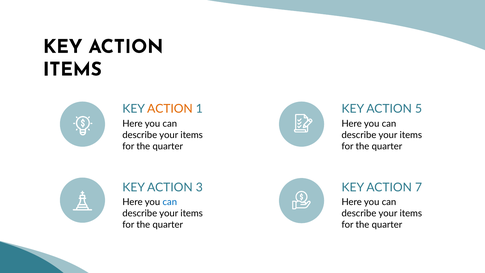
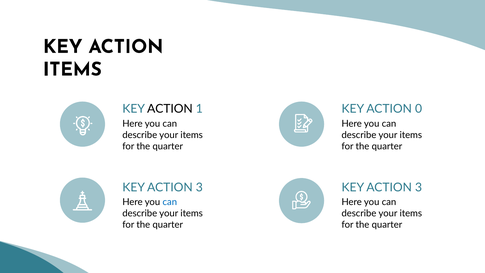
ACTION colour: orange -> black (170, 109)
5: 5 -> 0 (419, 109)
7: 7 -> 3 (419, 187)
